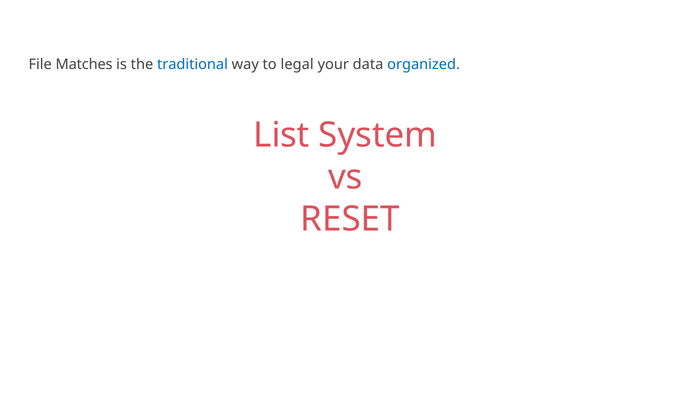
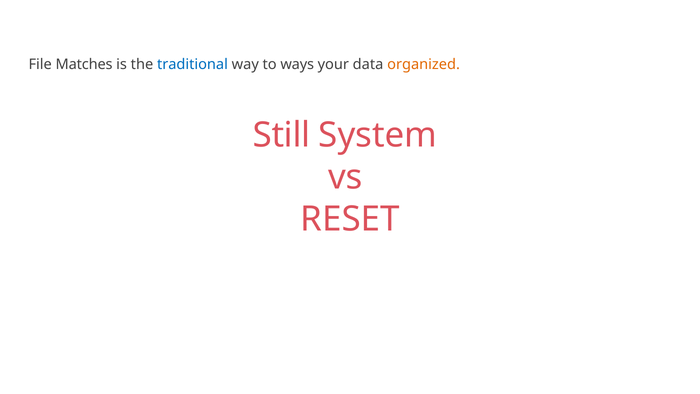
legal: legal -> ways (297, 65)
organized colour: blue -> orange (424, 65)
List: List -> Still (282, 135)
